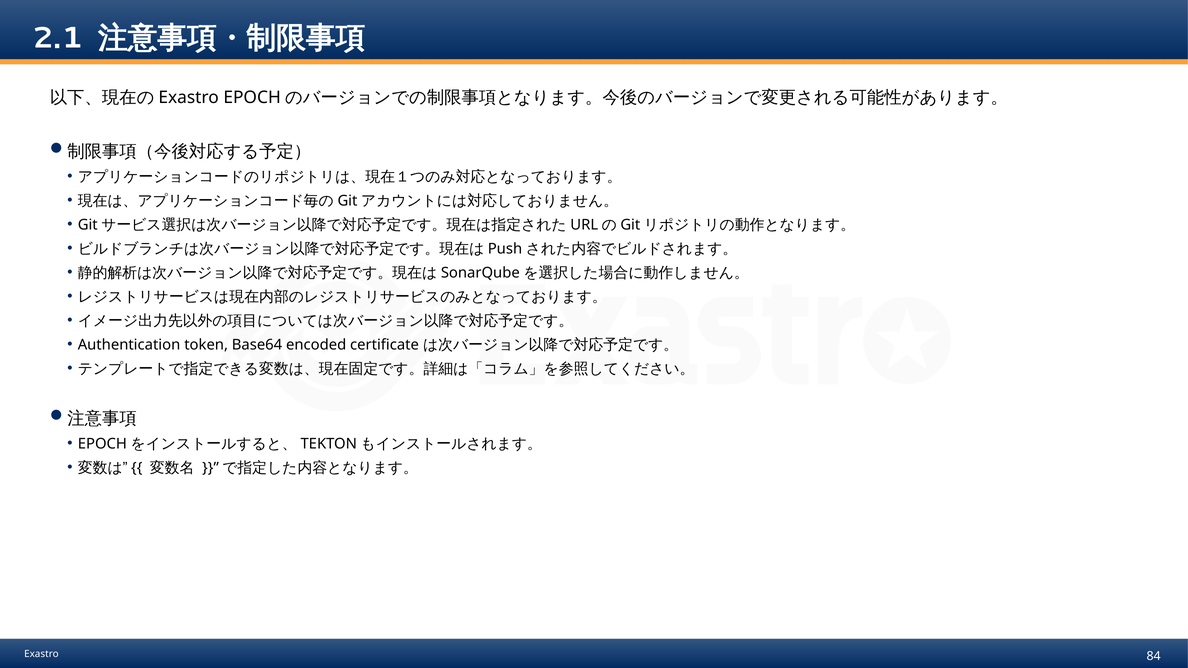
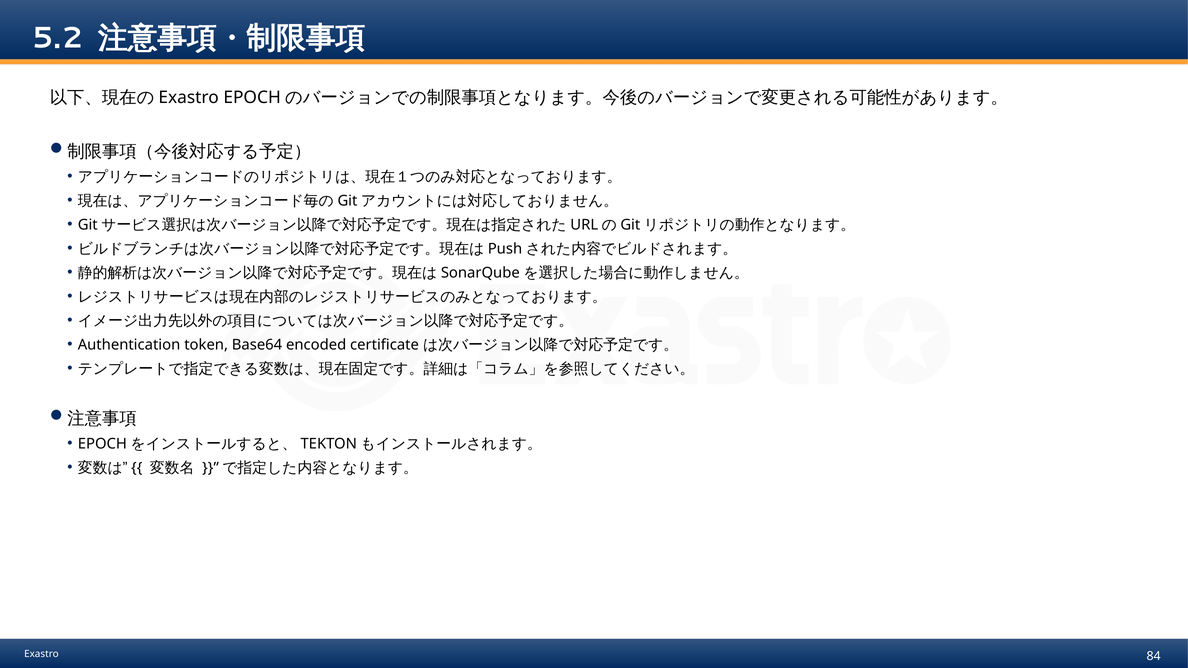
2.1: 2.1 -> 5.2 (58, 38)
